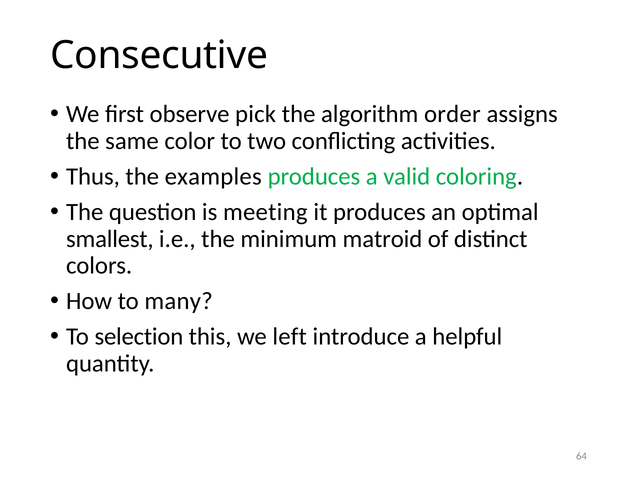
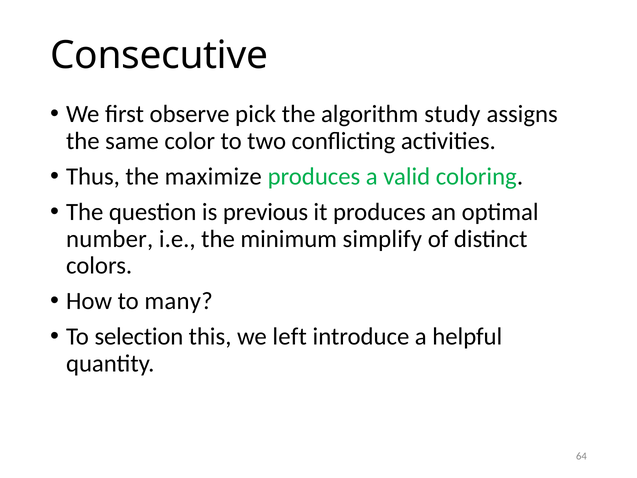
order: order -> study (452, 114)
examples: examples -> maximize (213, 176)
meeting: meeting -> previous (266, 212)
smallest: smallest -> number (110, 239)
matroid: matroid -> simplify (382, 239)
